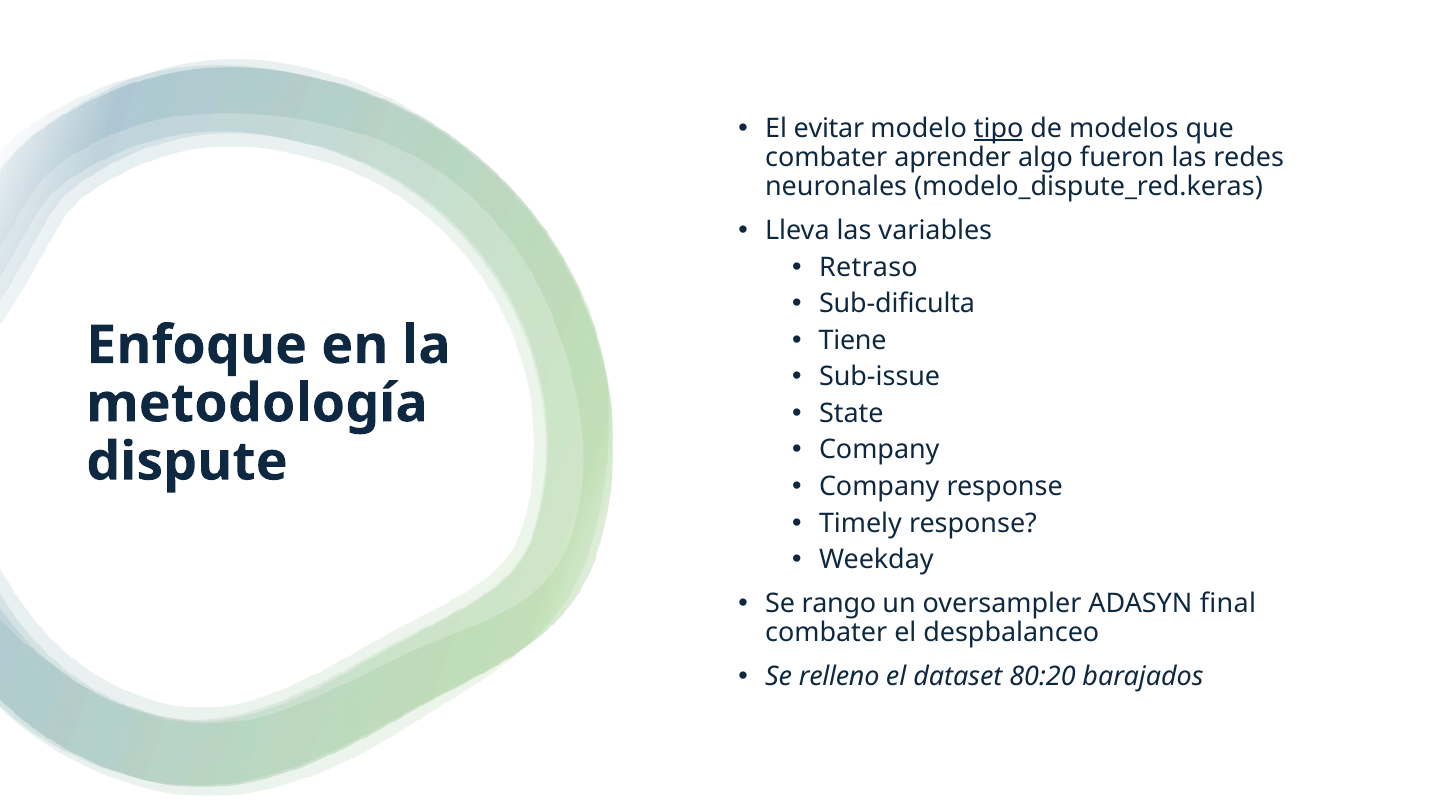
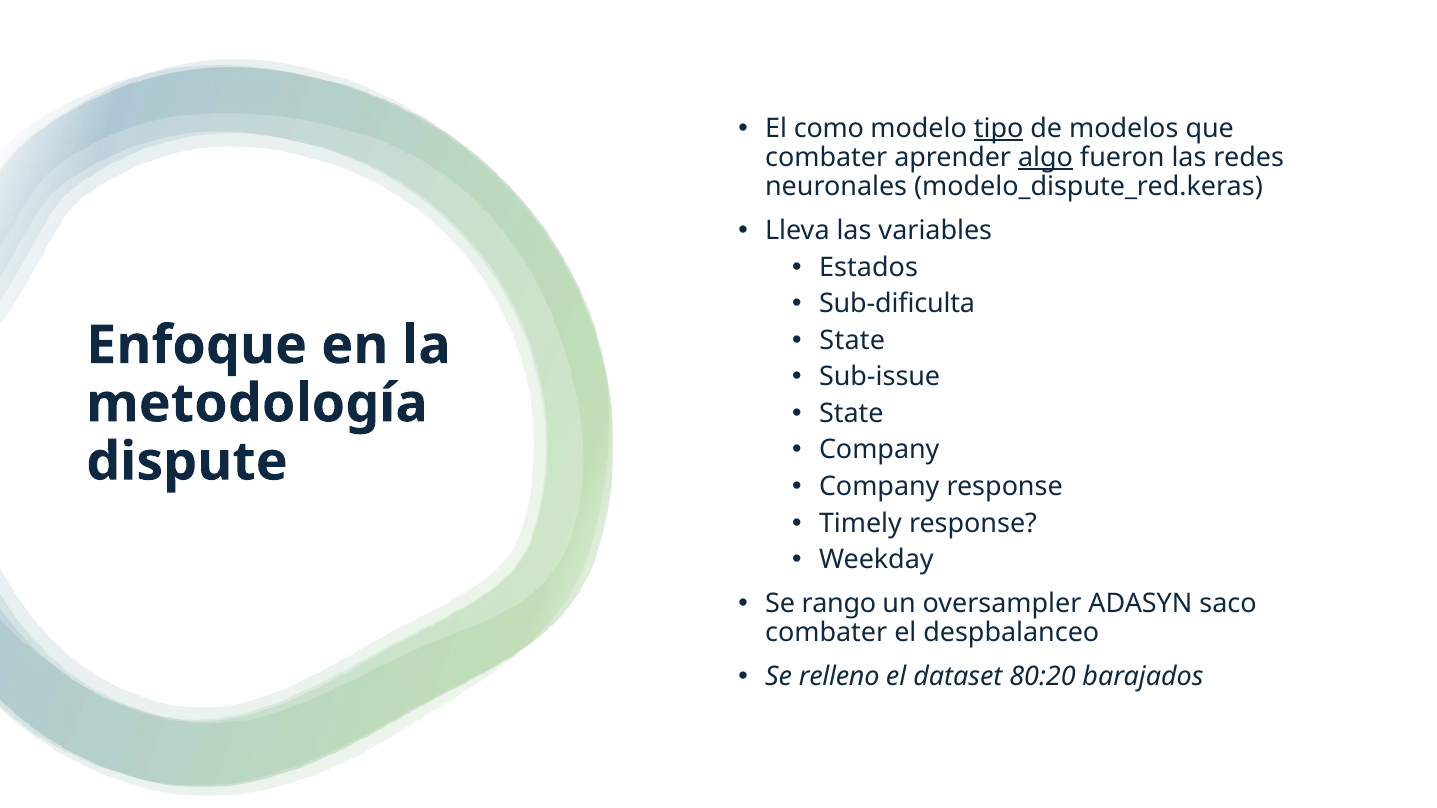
evitar: evitar -> como (829, 128)
algo underline: none -> present (1046, 158)
Retraso: Retraso -> Estados (869, 267)
Tiene: Tiene -> State (852, 341)
final: final -> saco (1228, 604)
